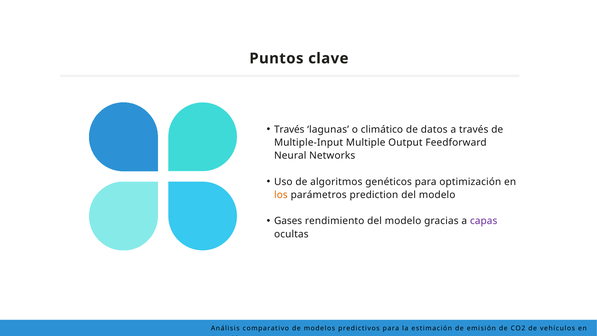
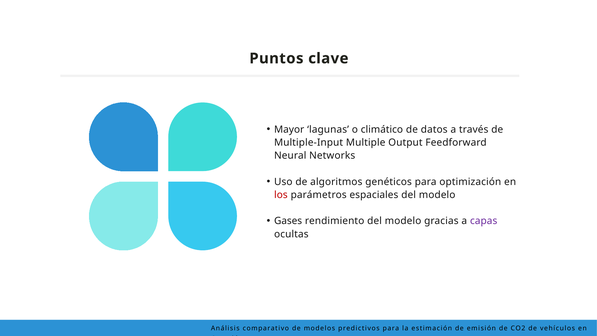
Través: Través -> Mayor (289, 130)
los colour: orange -> red (281, 195)
prediction: prediction -> espaciales (374, 195)
